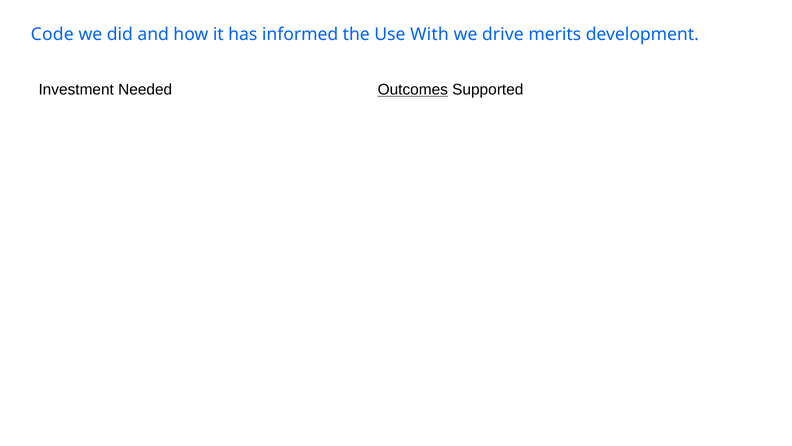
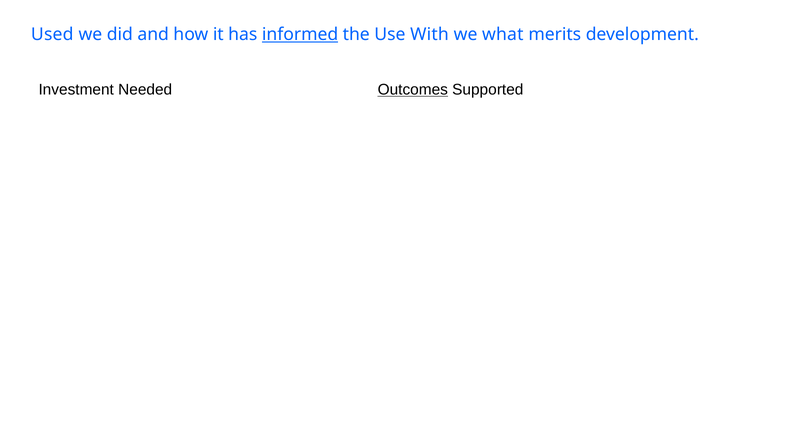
Code: Code -> Used (52, 35)
informed underline: none -> present (300, 35)
drive: drive -> what (503, 35)
